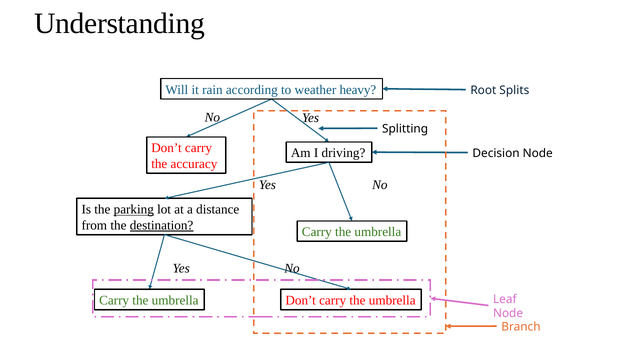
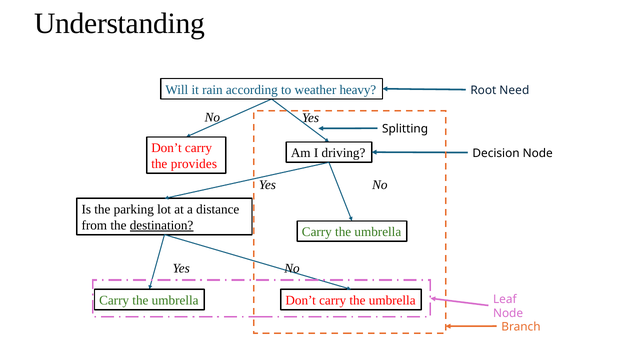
Splits: Splits -> Need (514, 90)
accuracy: accuracy -> provides (194, 164)
parking underline: present -> none (134, 210)
